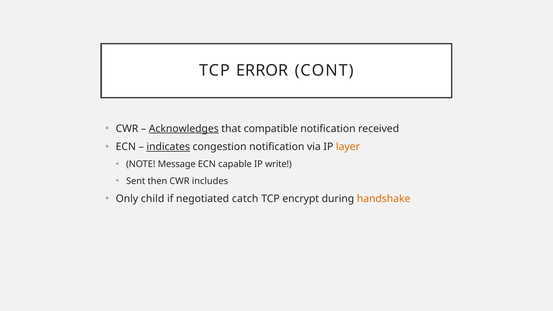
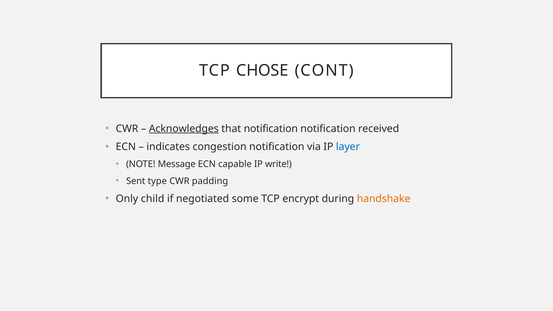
ERROR: ERROR -> CHOSE (262, 71)
that compatible: compatible -> notification (271, 129)
indicates underline: present -> none (168, 147)
layer colour: orange -> blue (348, 147)
then: then -> type (157, 181)
includes: includes -> padding (210, 181)
catch: catch -> some (245, 199)
